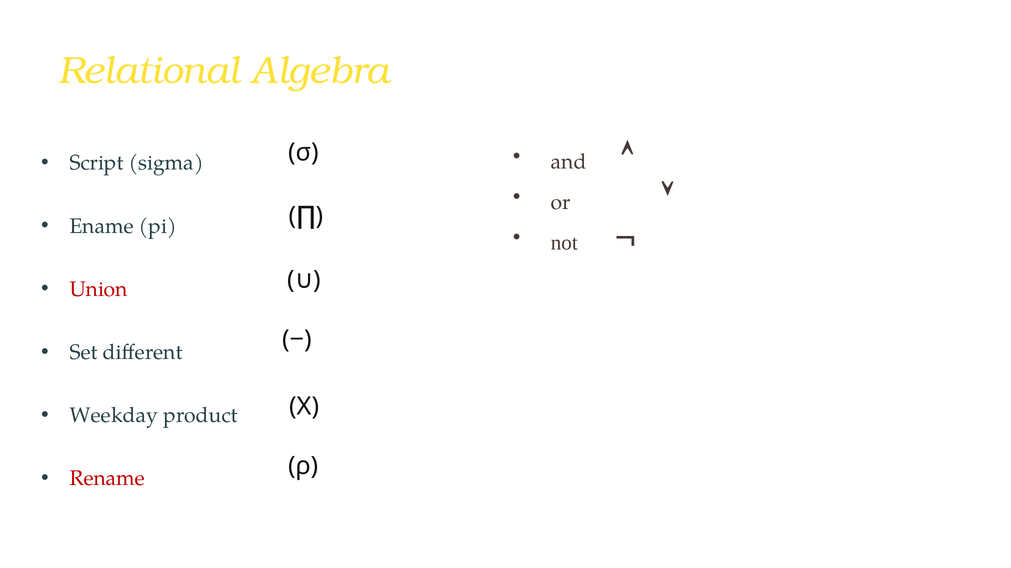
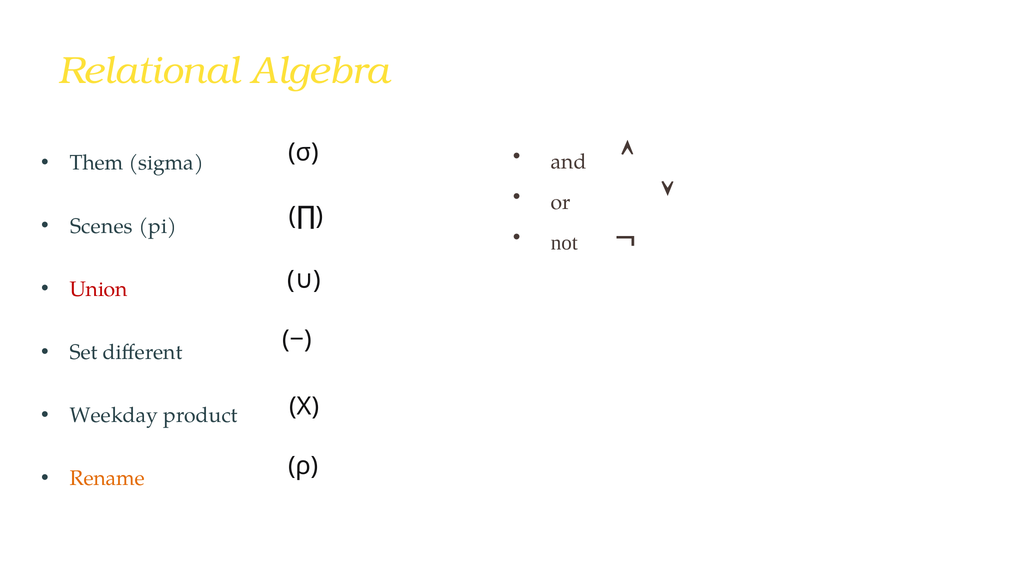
Script: Script -> Them (97, 163)
Ename: Ename -> Scenes (101, 226)
Rename colour: red -> orange (107, 479)
